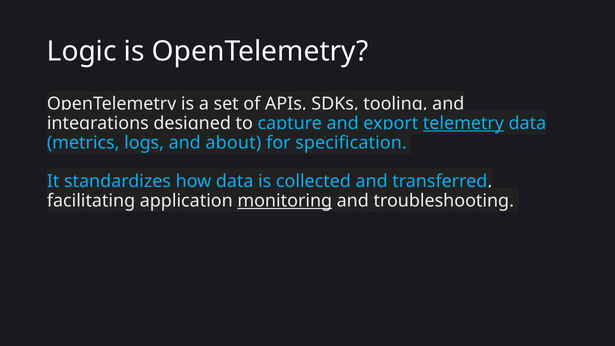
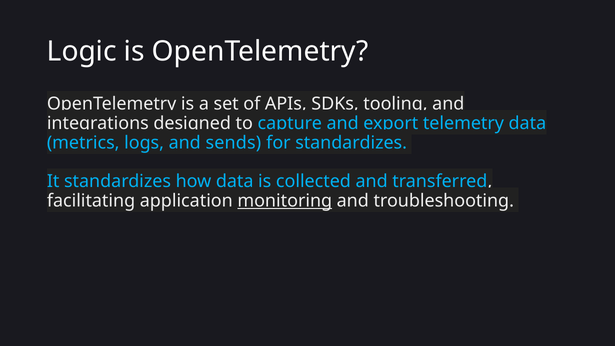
telemetry underline: present -> none (463, 123)
about: about -> sends (233, 143)
for specification: specification -> standardizes (351, 143)
